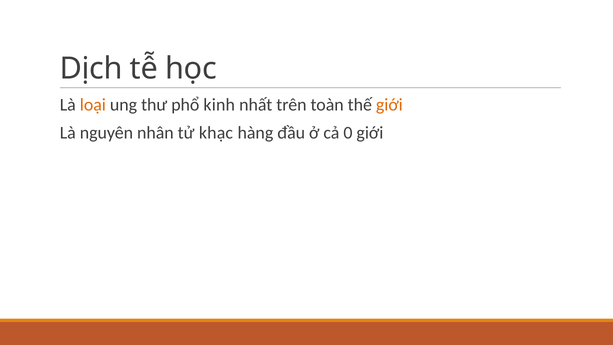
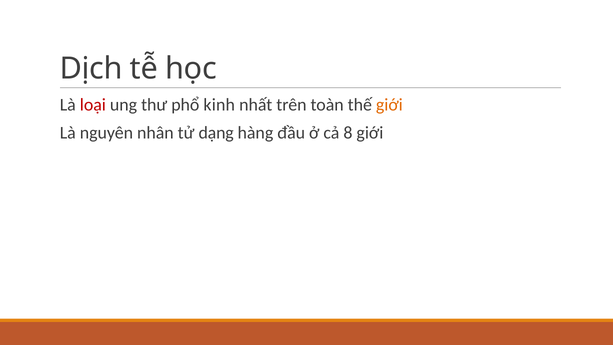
loại colour: orange -> red (93, 105)
khạc: khạc -> dạng (216, 133)
0: 0 -> 8 (348, 133)
